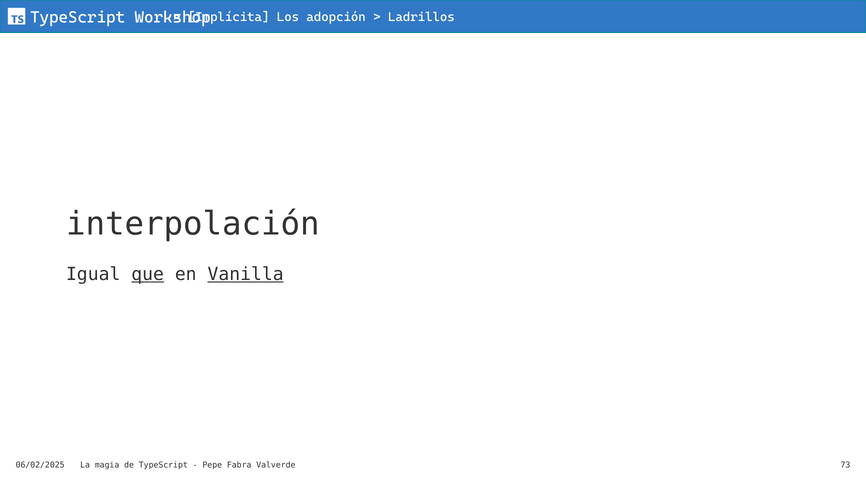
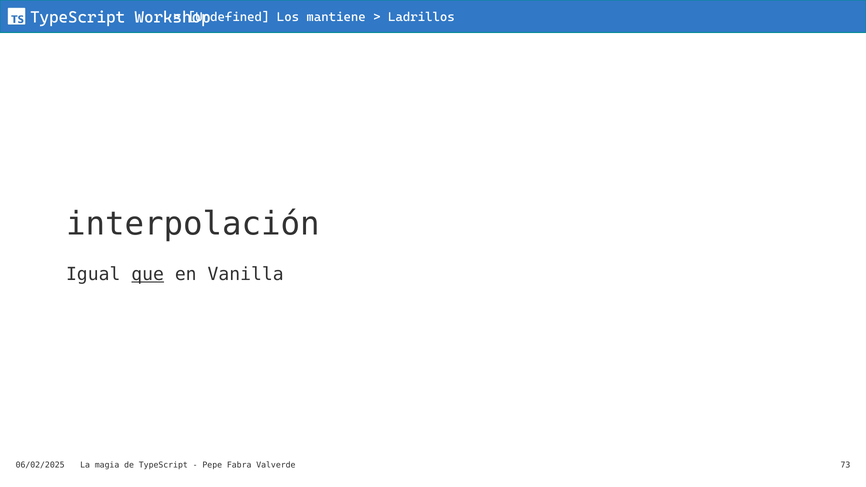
Implícita: Implícita -> Undefined (229, 17)
adopción: adopción -> mantiene (336, 17)
Vanilla underline: present -> none (246, 274)
